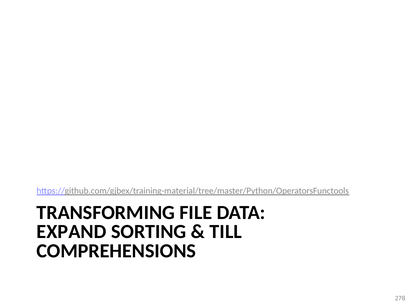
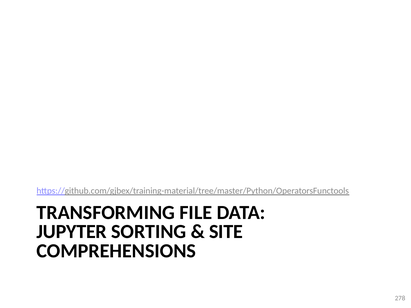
EXPAND: EXPAND -> JUPYTER (72, 232)
TILL: TILL -> SITE (226, 232)
